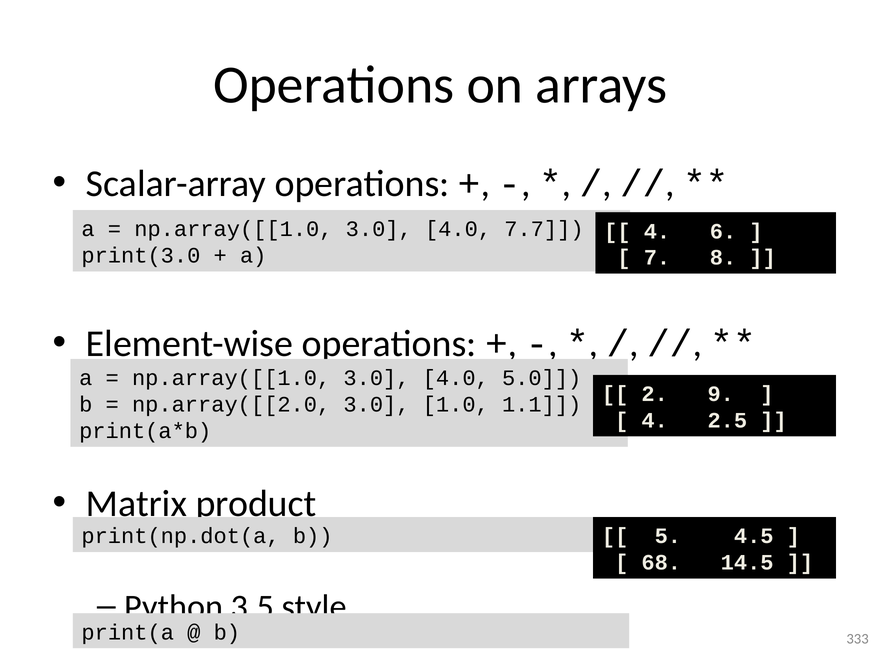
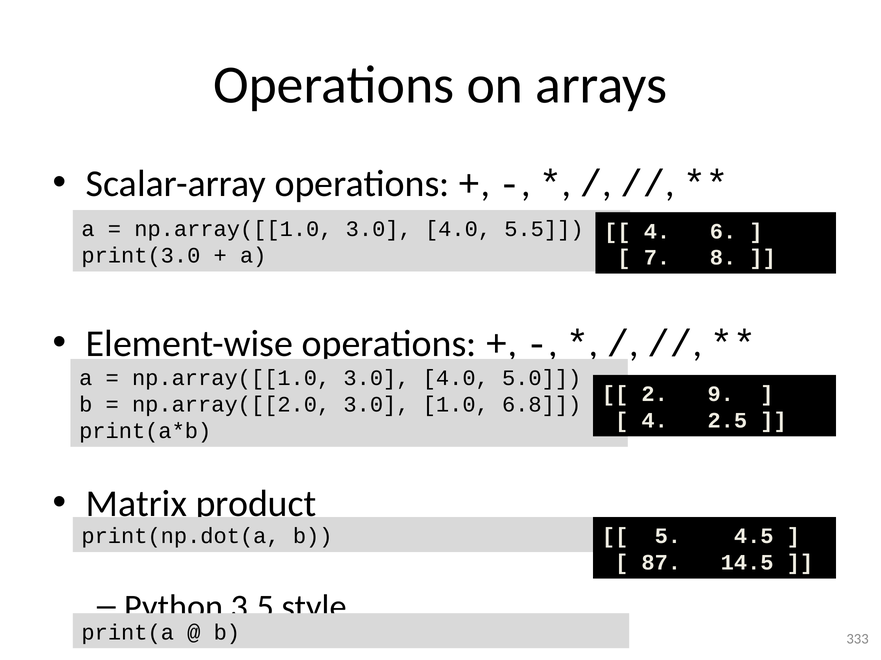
7.7: 7.7 -> 5.5 (544, 229)
1.1: 1.1 -> 6.8 (542, 405)
68: 68 -> 87 (661, 563)
